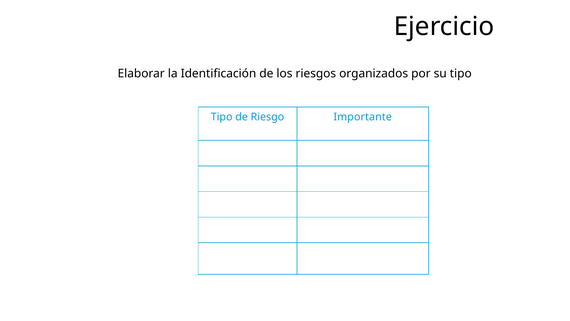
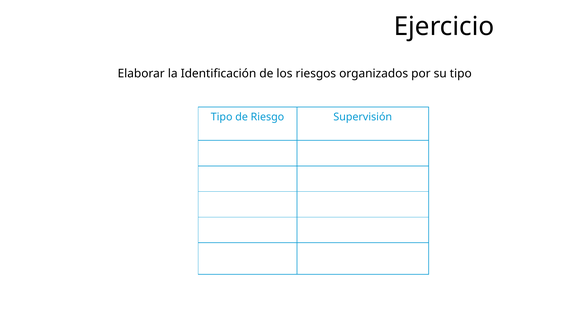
Importante: Importante -> Supervisión (363, 117)
